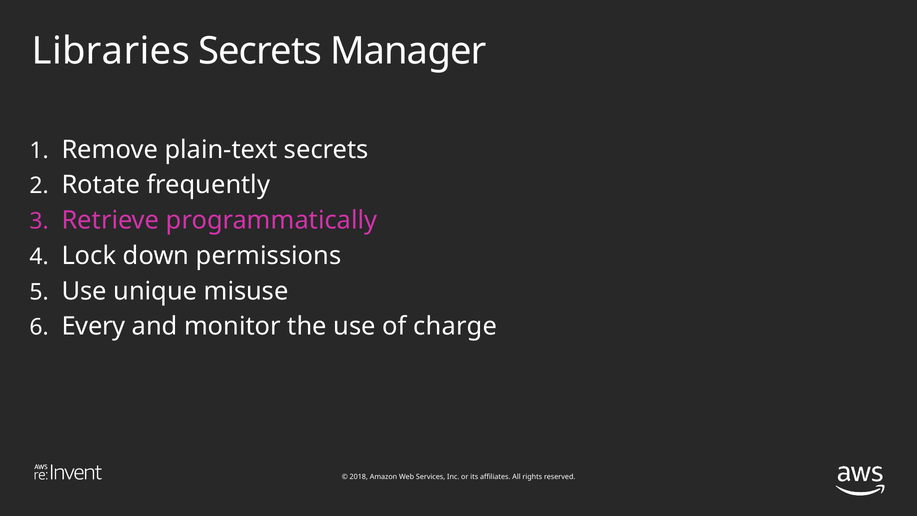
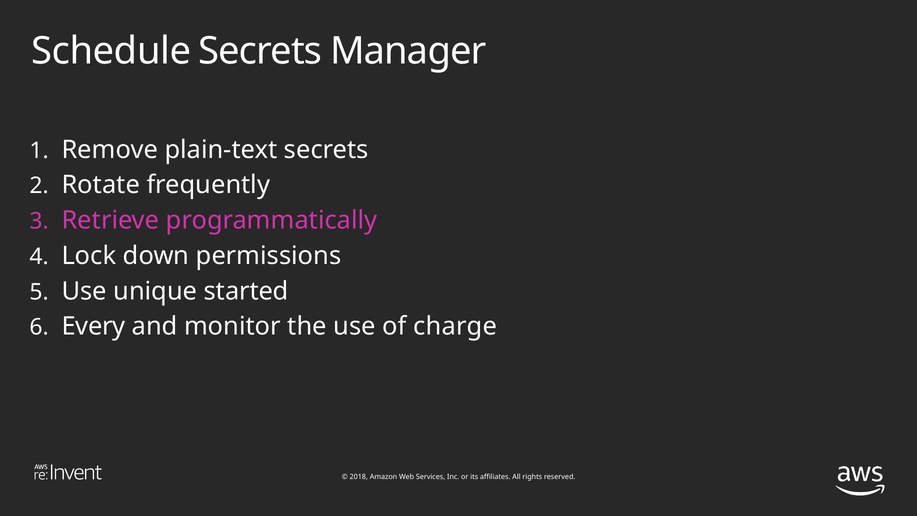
Libraries: Libraries -> Schedule (111, 51)
misuse: misuse -> started (246, 291)
